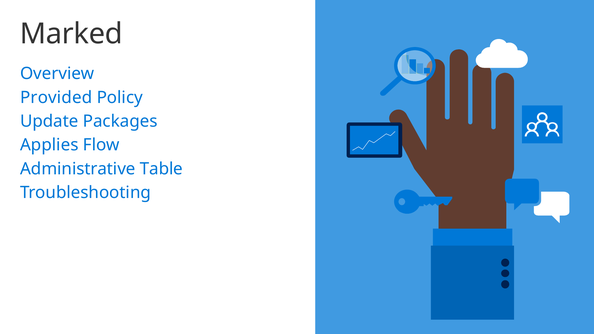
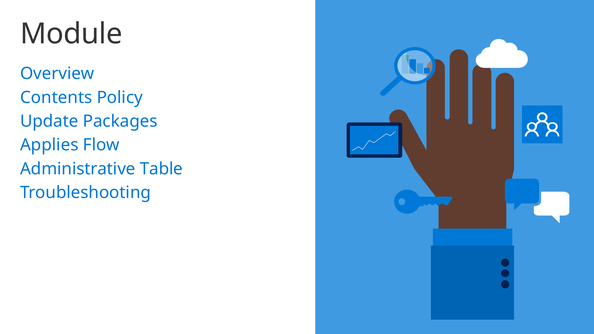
Marked: Marked -> Module (71, 34)
Provided: Provided -> Contents (56, 97)
